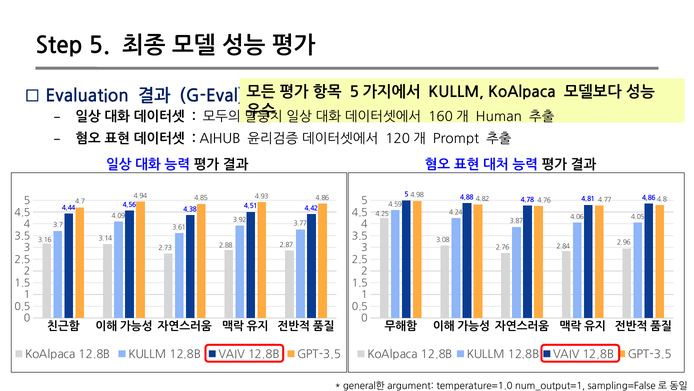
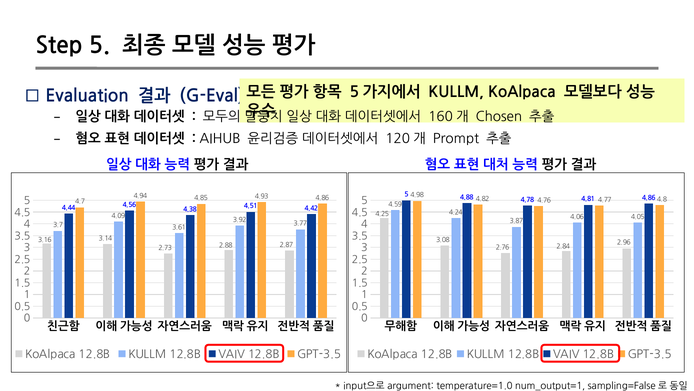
Human: Human -> Chosen (499, 117)
general한: general한 -> input으로 (364, 385)
